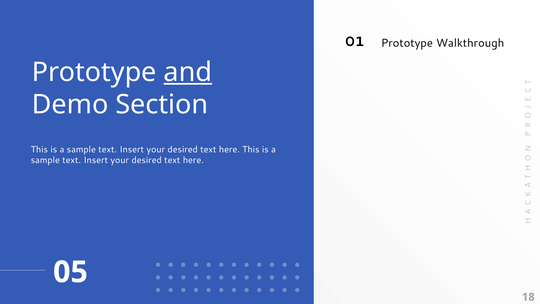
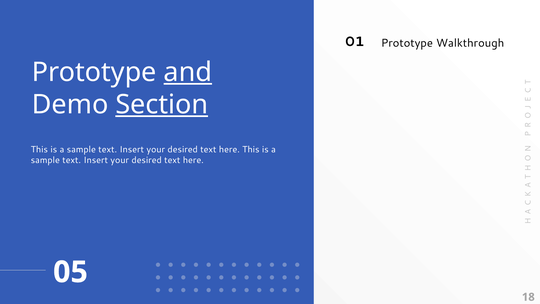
Section underline: none -> present (162, 105)
